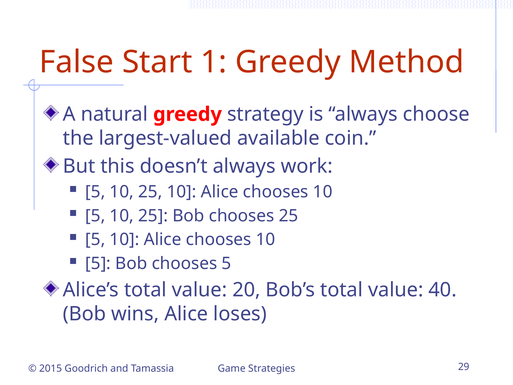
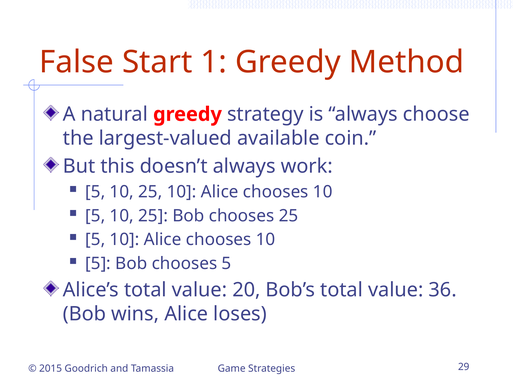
40: 40 -> 36 (443, 290)
